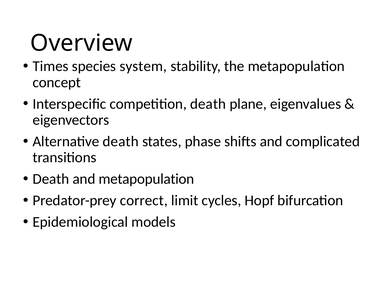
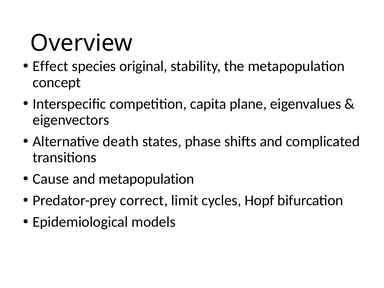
Times: Times -> Effect (51, 66)
system: system -> original (143, 66)
competition death: death -> capita (208, 104)
Death: Death -> Cause (51, 179)
